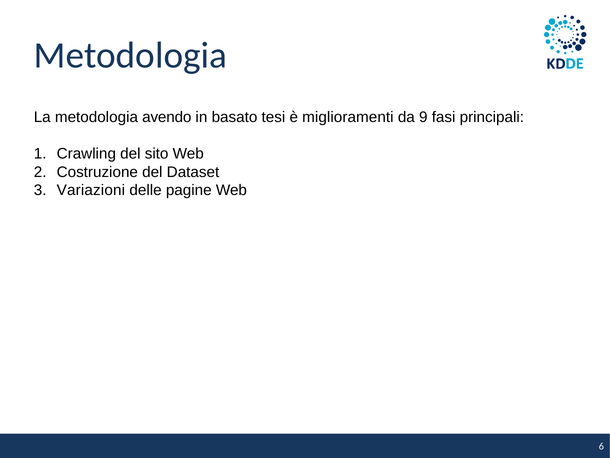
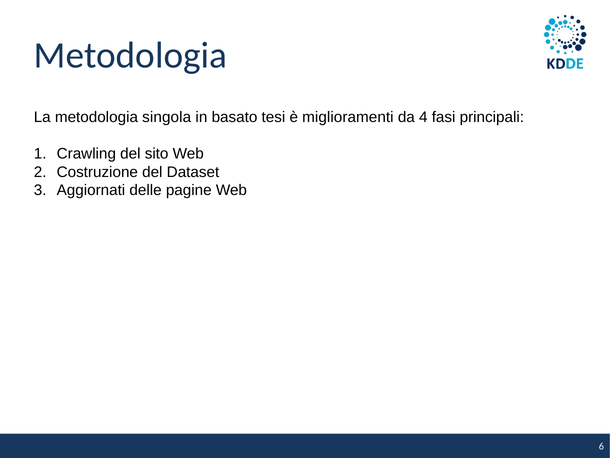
avendo: avendo -> singola (167, 117)
9: 9 -> 4 (423, 117)
Variazioni: Variazioni -> Aggiornati (91, 190)
